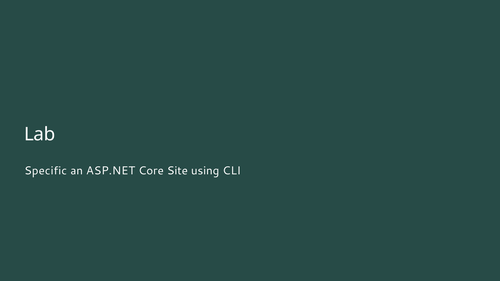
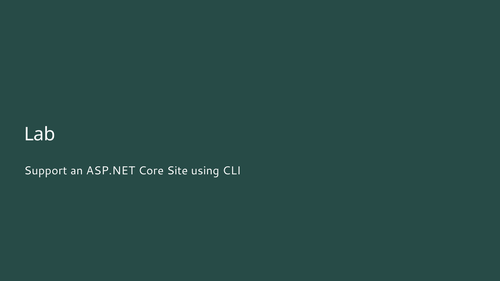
Specific: Specific -> Support (46, 171)
